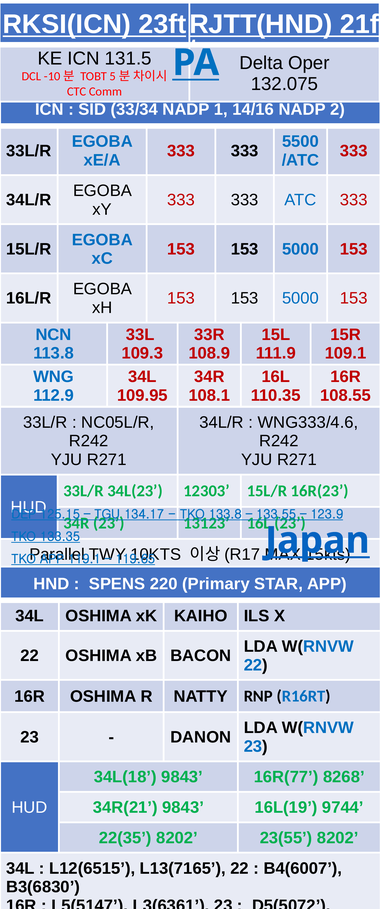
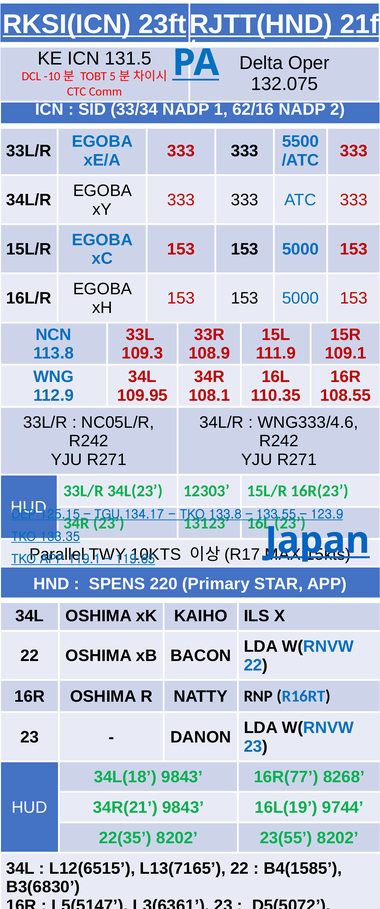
14/16: 14/16 -> 62/16 (253, 109)
B4(6007: B4(6007 -> B4(1585 (303, 868)
